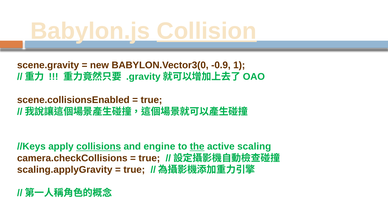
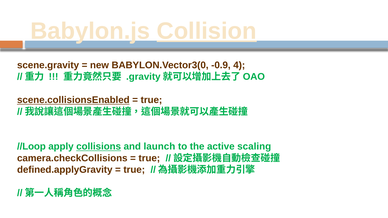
1: 1 -> 4 (239, 65)
scene.collisionsEnabled underline: none -> present (73, 100)
//Keys: //Keys -> //Loop (31, 147)
engine: engine -> launch (159, 147)
the underline: present -> none (197, 147)
scaling.applyGravity: scaling.applyGravity -> defined.applyGravity (65, 170)
